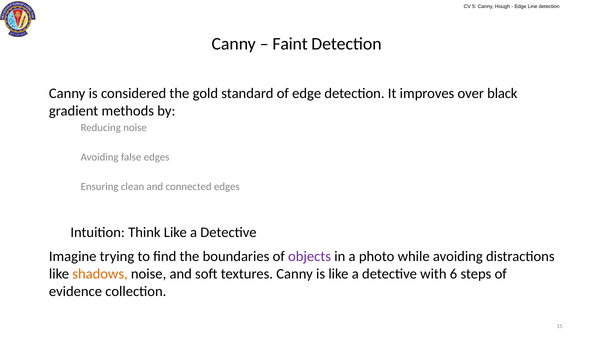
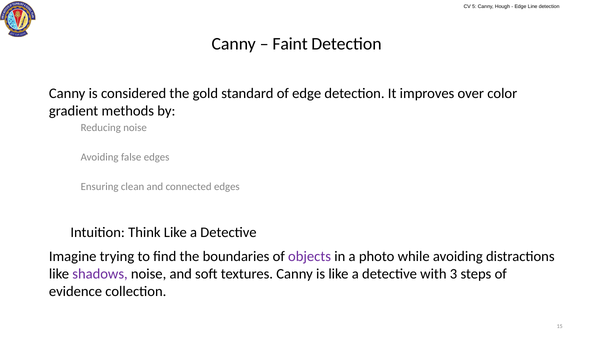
black: black -> color (502, 94)
shadows colour: orange -> purple (100, 274)
6: 6 -> 3 (454, 274)
